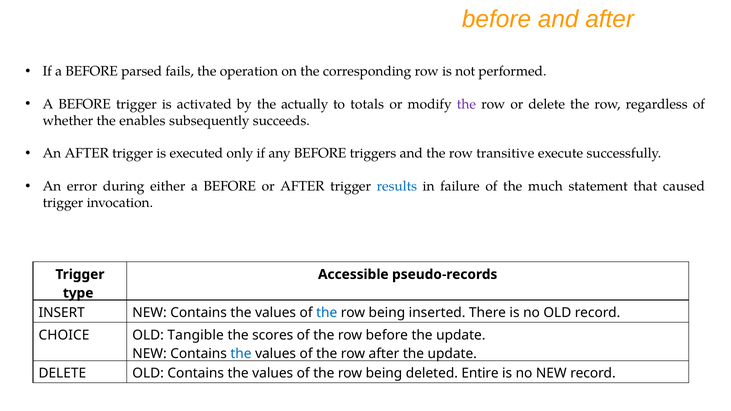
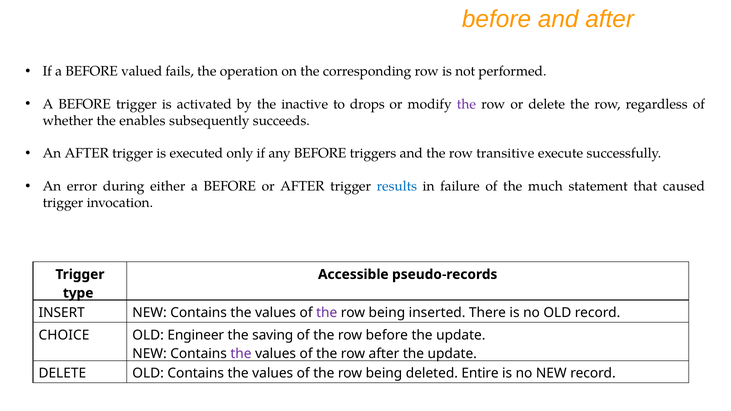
parsed: parsed -> valued (142, 71)
actually: actually -> inactive (305, 104)
totals: totals -> drops (367, 104)
the colour: blue -> purple (327, 313)
Tangible: Tangible -> Engineer (196, 335)
scores: scores -> saving (273, 335)
the colour: blue -> purple (241, 354)
